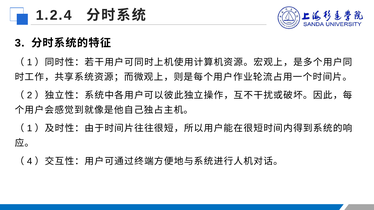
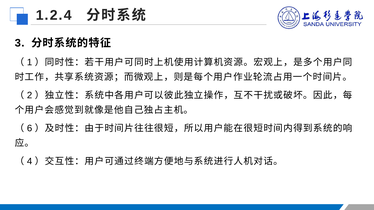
1: 1 -> 6 (30, 129)
